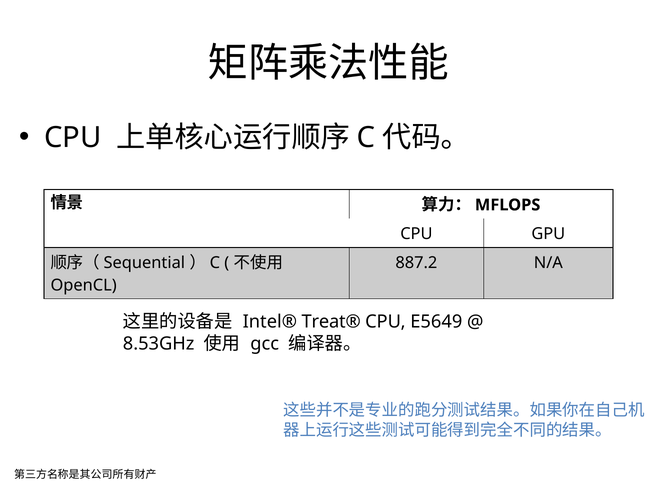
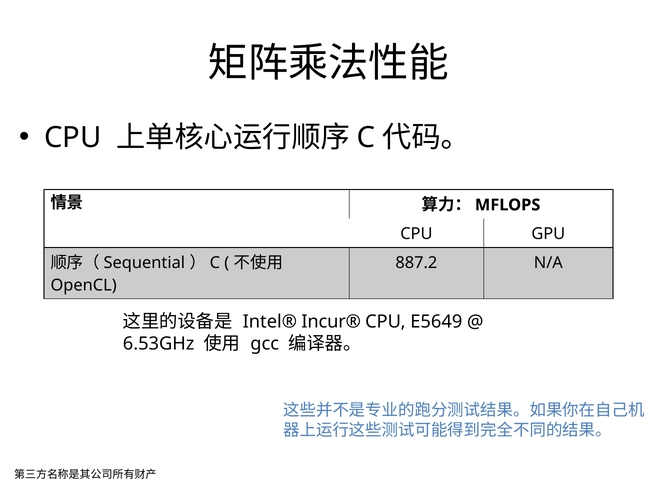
Treat®: Treat® -> Incur® (331, 322)
8.53GHz: 8.53GHz -> 6.53GHz (159, 344)
